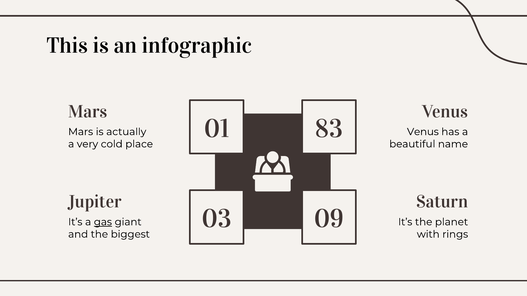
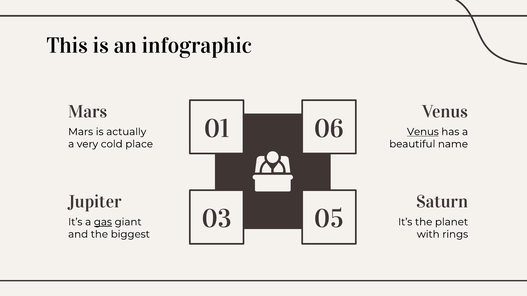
83: 83 -> 06 (329, 129)
Venus underline: none -> present (423, 132)
09: 09 -> 05 (329, 219)
